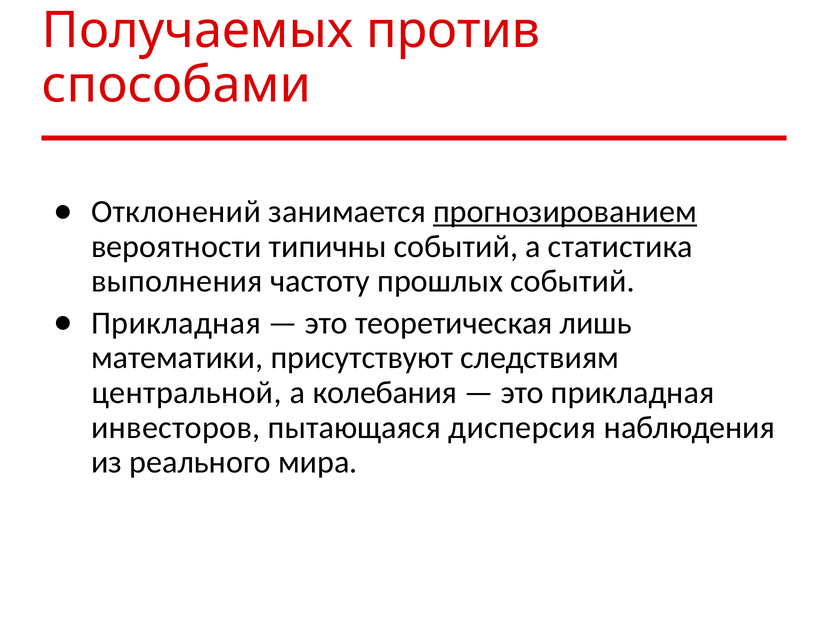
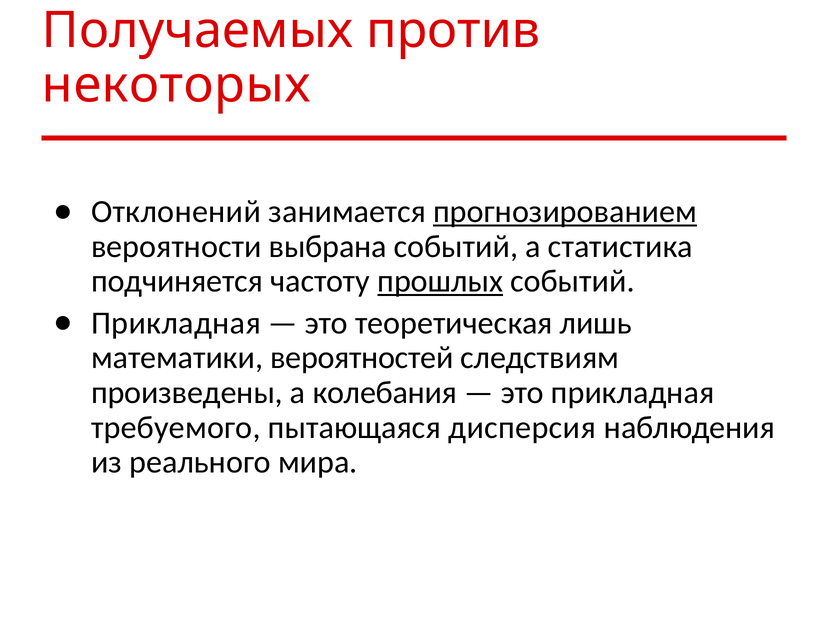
способами: способами -> некоторых (176, 85)
типичны: типичны -> выбрана (328, 247)
выполнения: выполнения -> подчиняется (177, 281)
прошлых underline: none -> present (440, 281)
присутствуют: присутствуют -> вероятностей (362, 358)
центральной: центральной -> произведены (187, 393)
инвесторов: инвесторов -> требуемого (176, 427)
